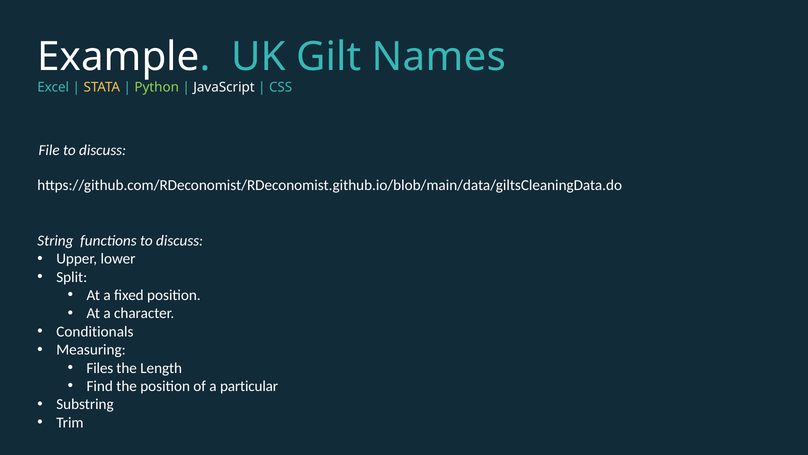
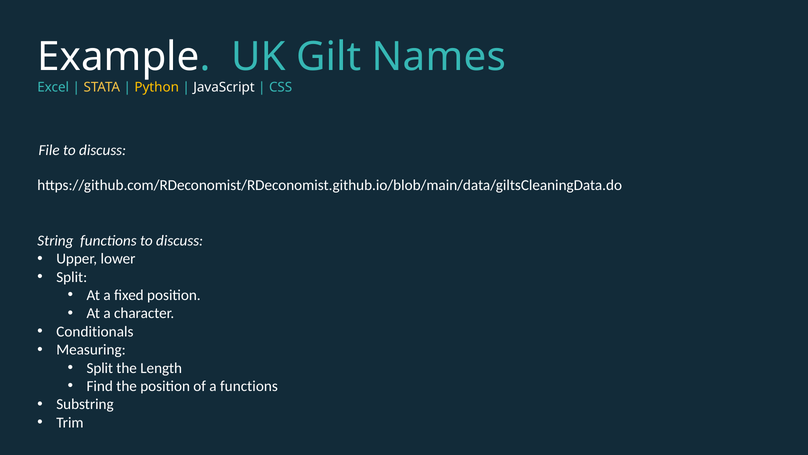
Python colour: light green -> yellow (157, 87)
Files: Files -> Split (100, 368)
a particular: particular -> functions (249, 386)
